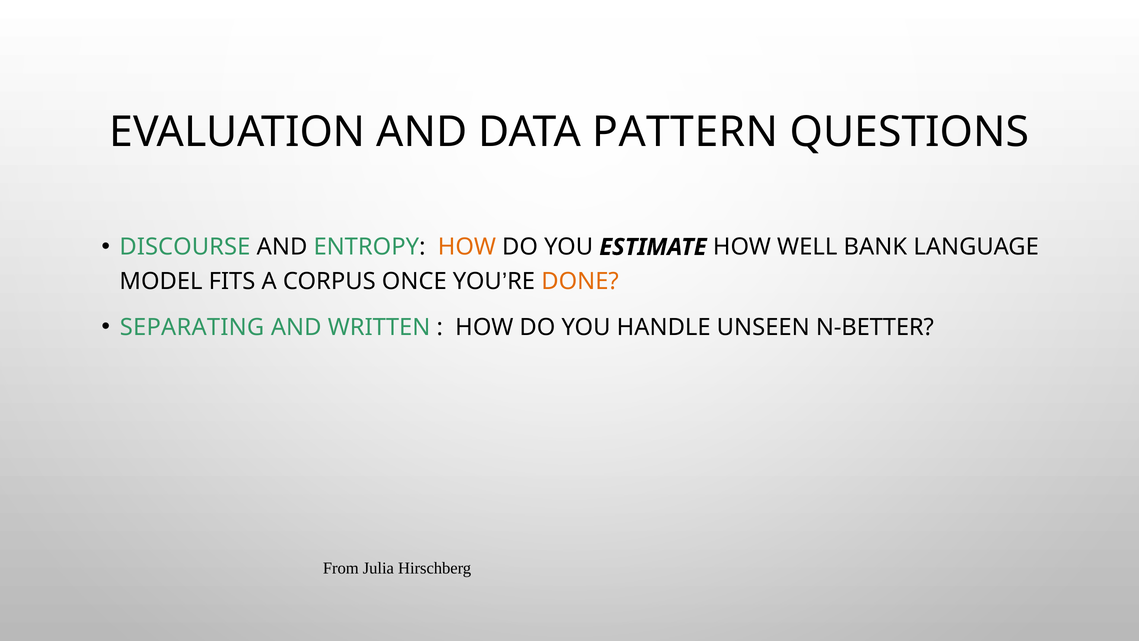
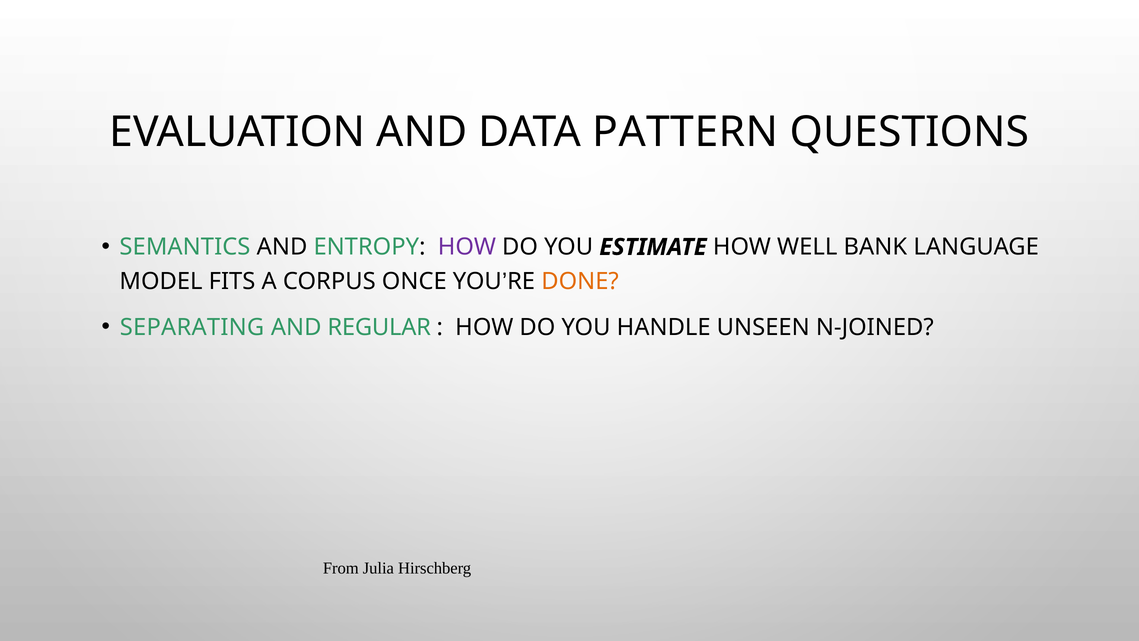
DISCOURSE: DISCOURSE -> SEMANTICS (185, 247)
HOW colour: orange -> purple (467, 247)
WRITTEN: WRITTEN -> REGULAR (379, 327)
N-BETTER: N-BETTER -> N-JOINED (875, 327)
